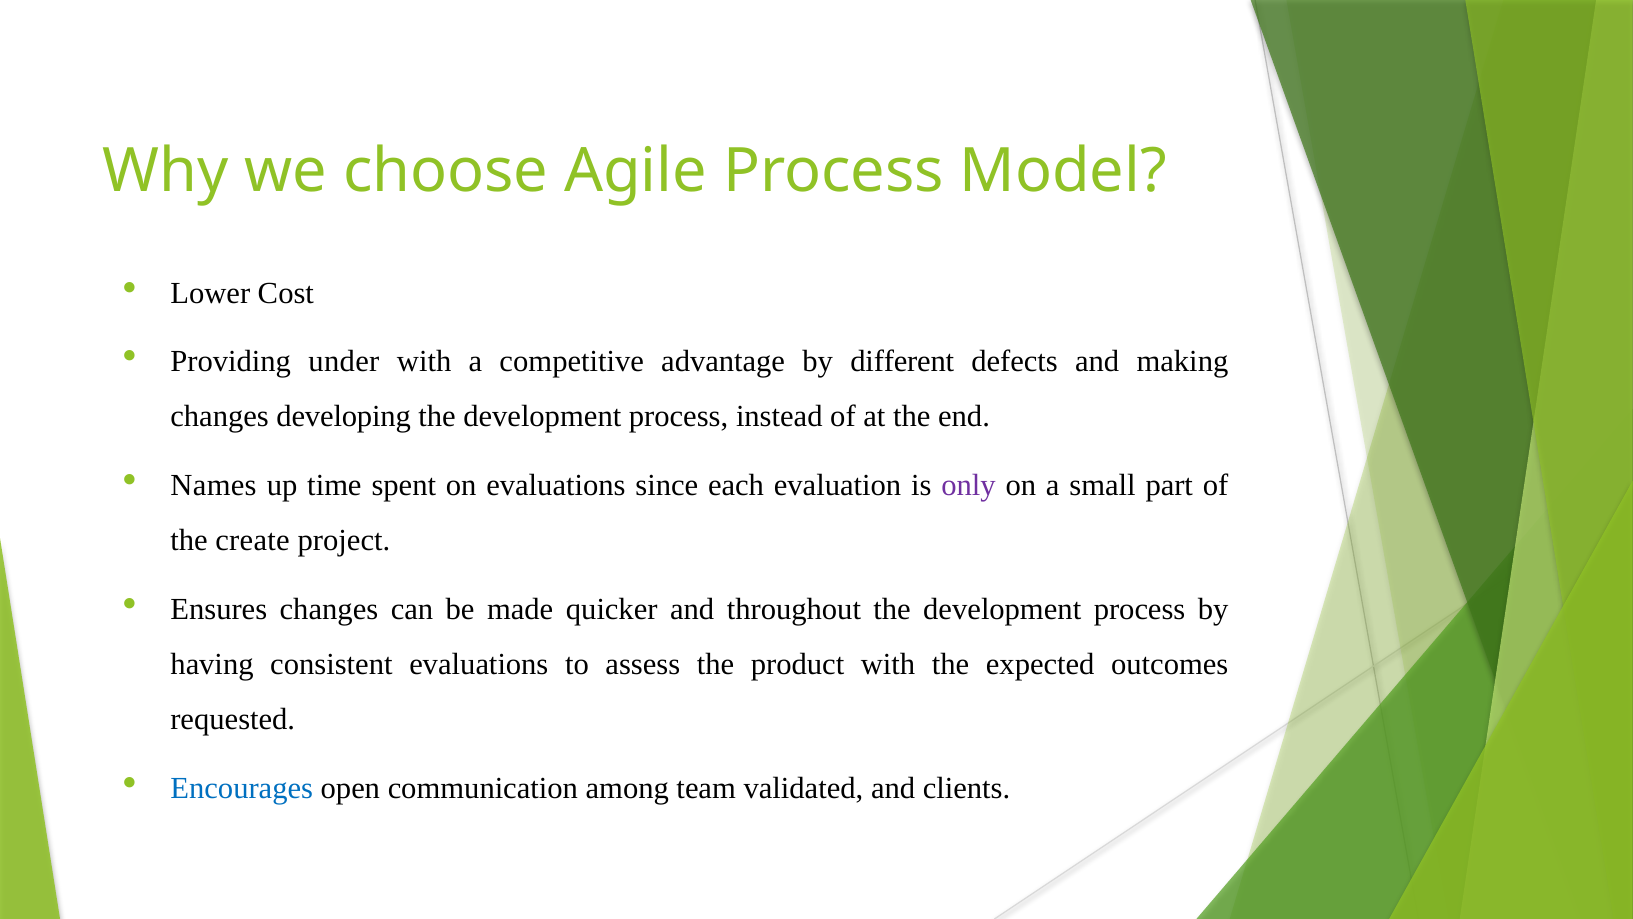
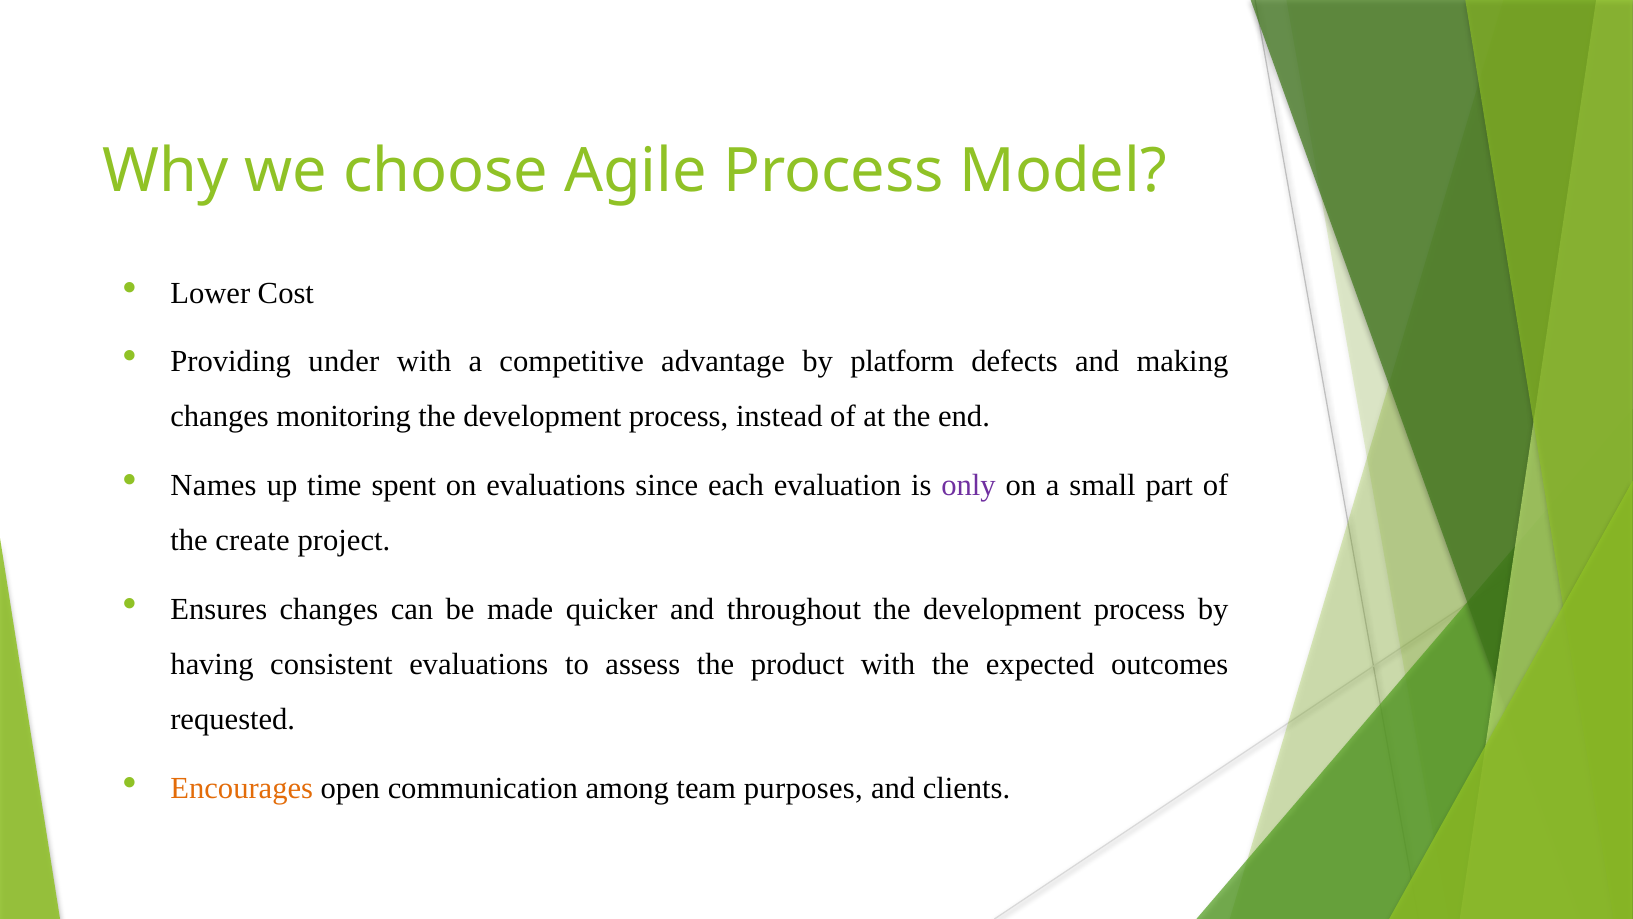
different: different -> platform (902, 362)
developing: developing -> monitoring (344, 417)
Encourages colour: blue -> orange (242, 788)
validated: validated -> purposes (803, 788)
